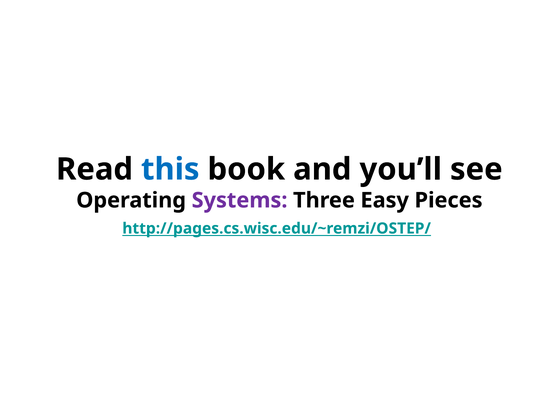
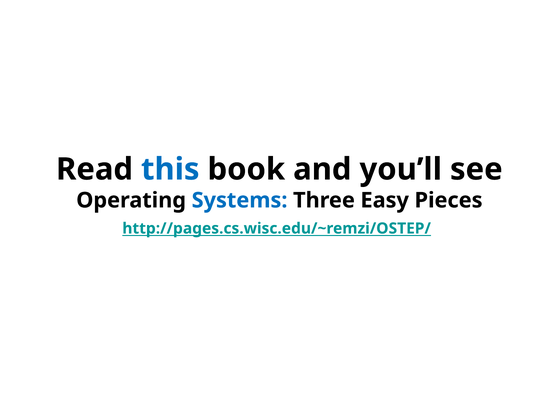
Systems colour: purple -> blue (240, 200)
